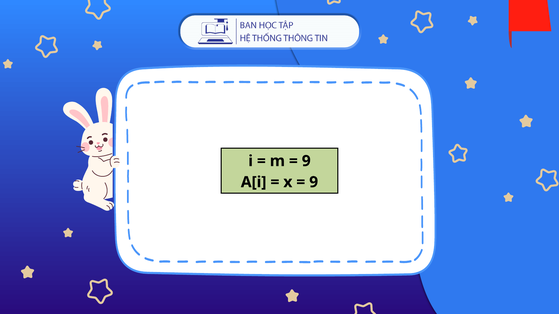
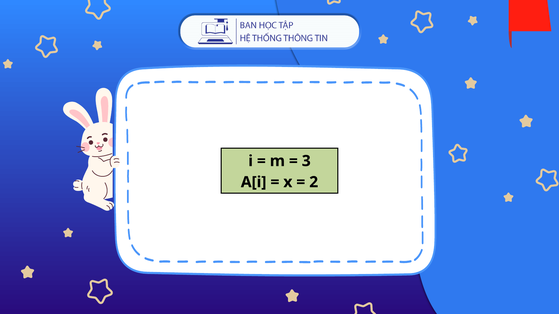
9: 9 -> 3 (306, 161)
9: 9 -> 2 (314, 182)
